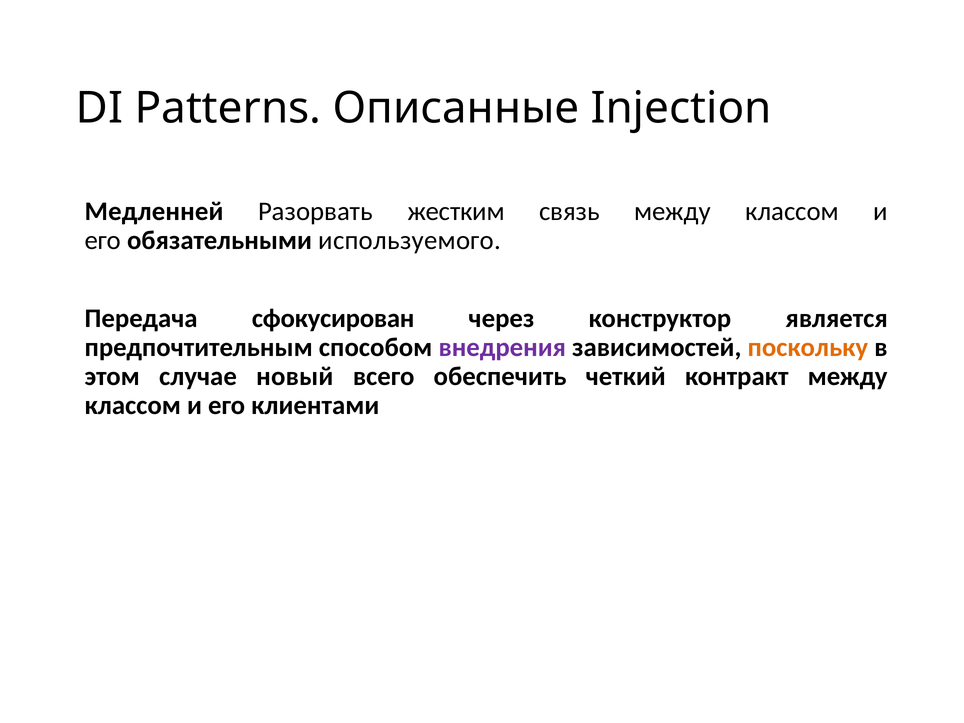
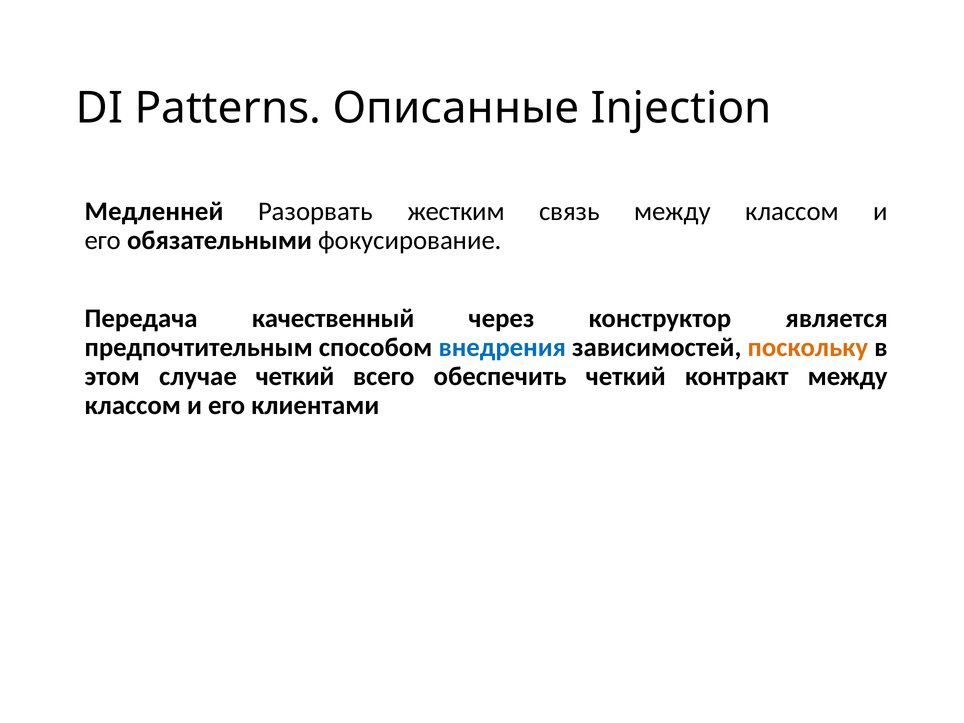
используемого: используемого -> фокусирование (410, 241)
сфокусирован: сфокусирован -> качественный (333, 318)
внедрения colour: purple -> blue (502, 347)
случае новый: новый -> четкий (295, 376)
